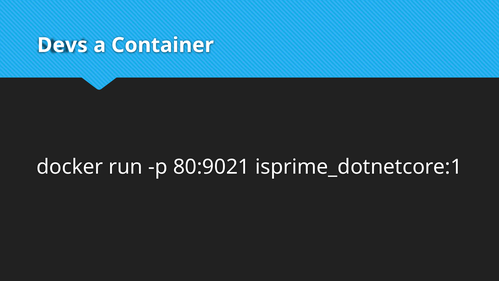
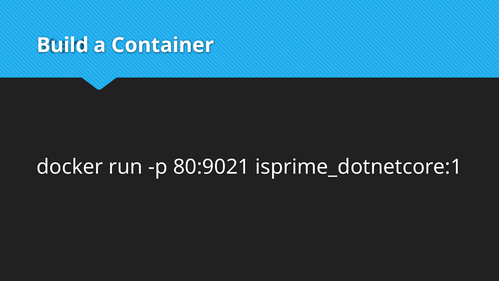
Devs: Devs -> Build (63, 45)
